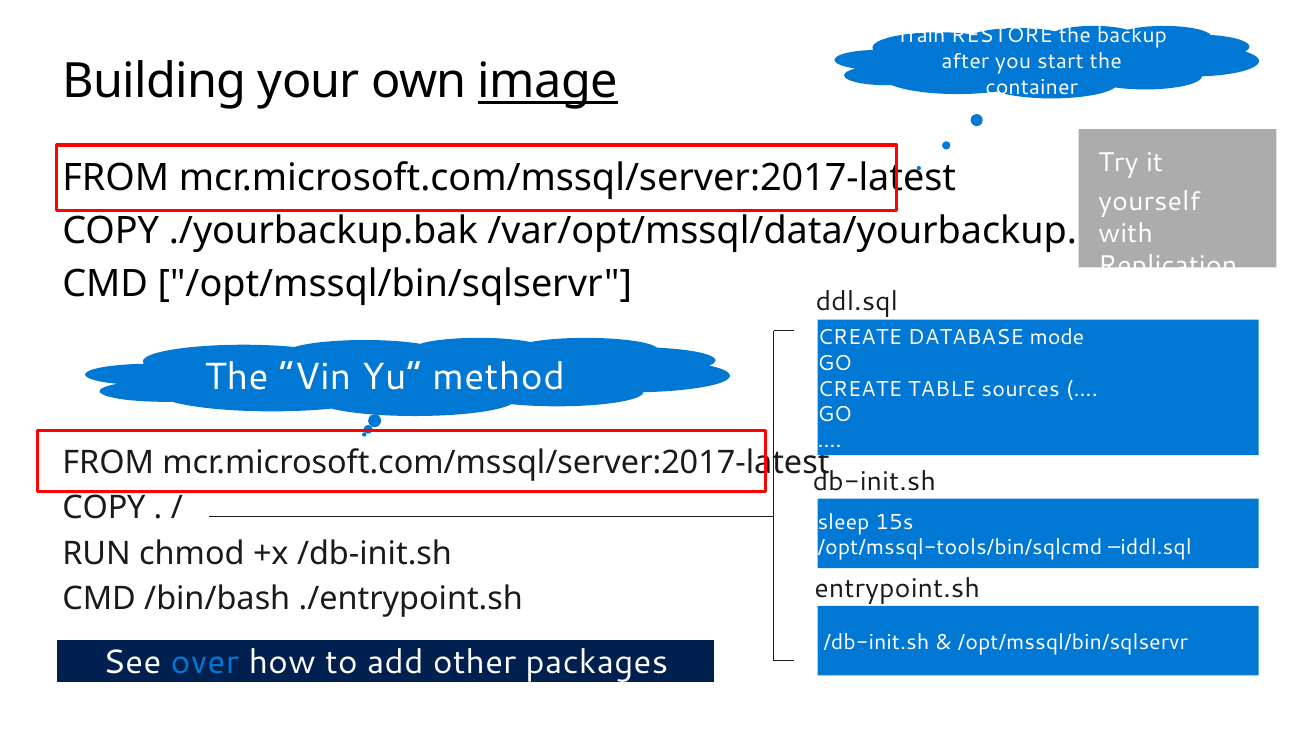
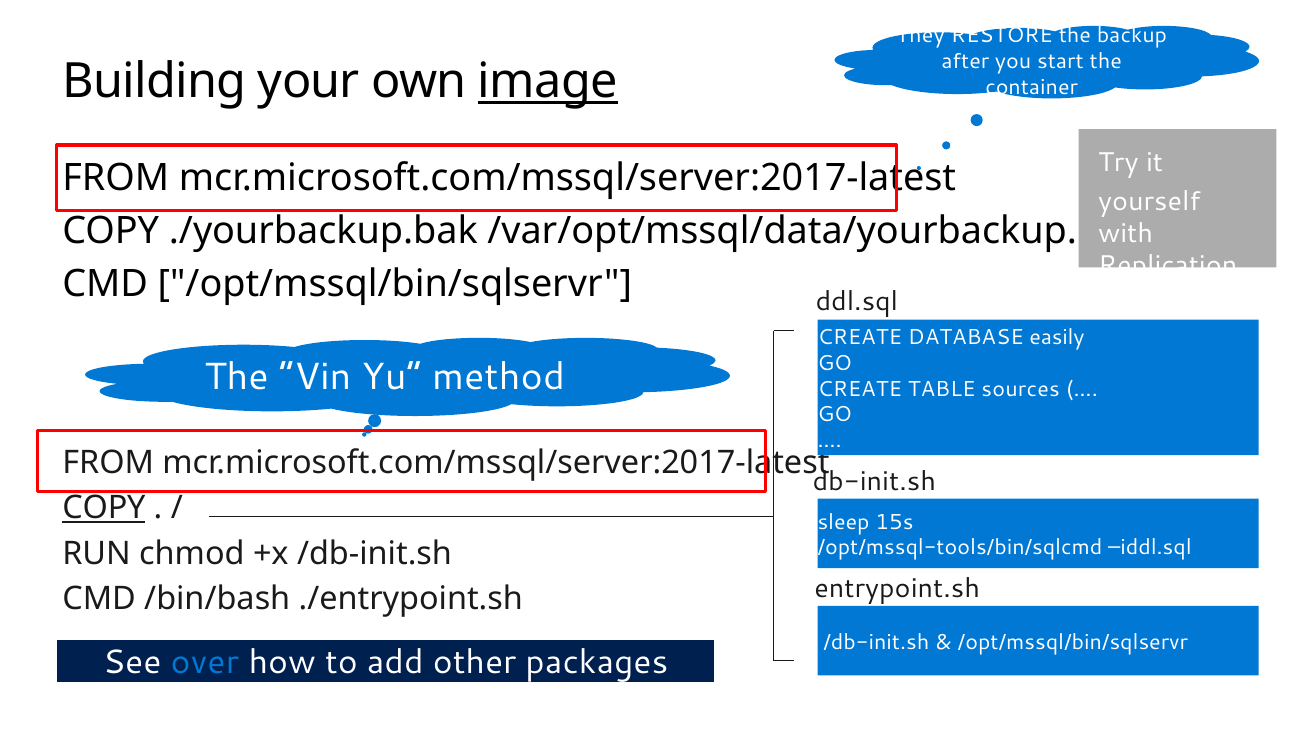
Train: Train -> They (920, 36)
mode: mode -> easily (1057, 337)
COPY underline: none -> present (104, 508)
